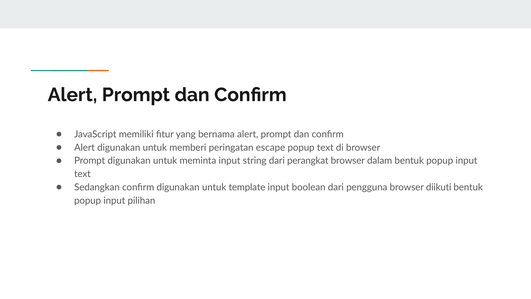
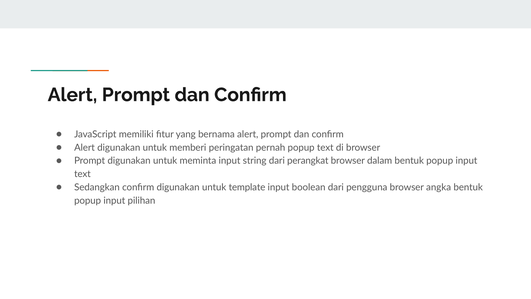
escape: escape -> pernah (271, 147)
diikuti: diikuti -> angka (439, 187)
